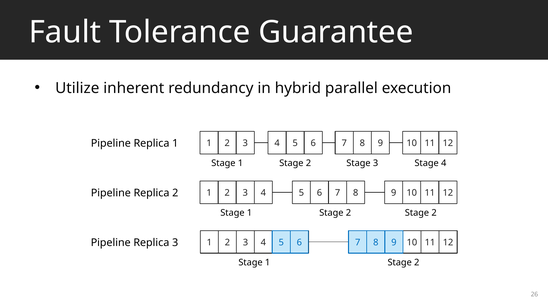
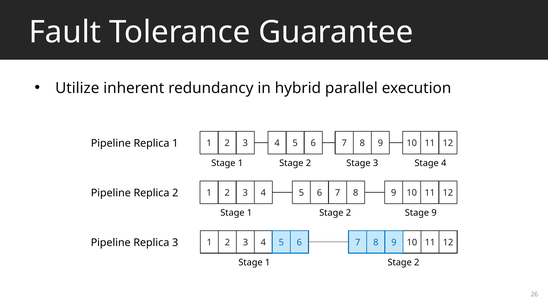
2 Stage 2: 2 -> 9 (434, 213)
